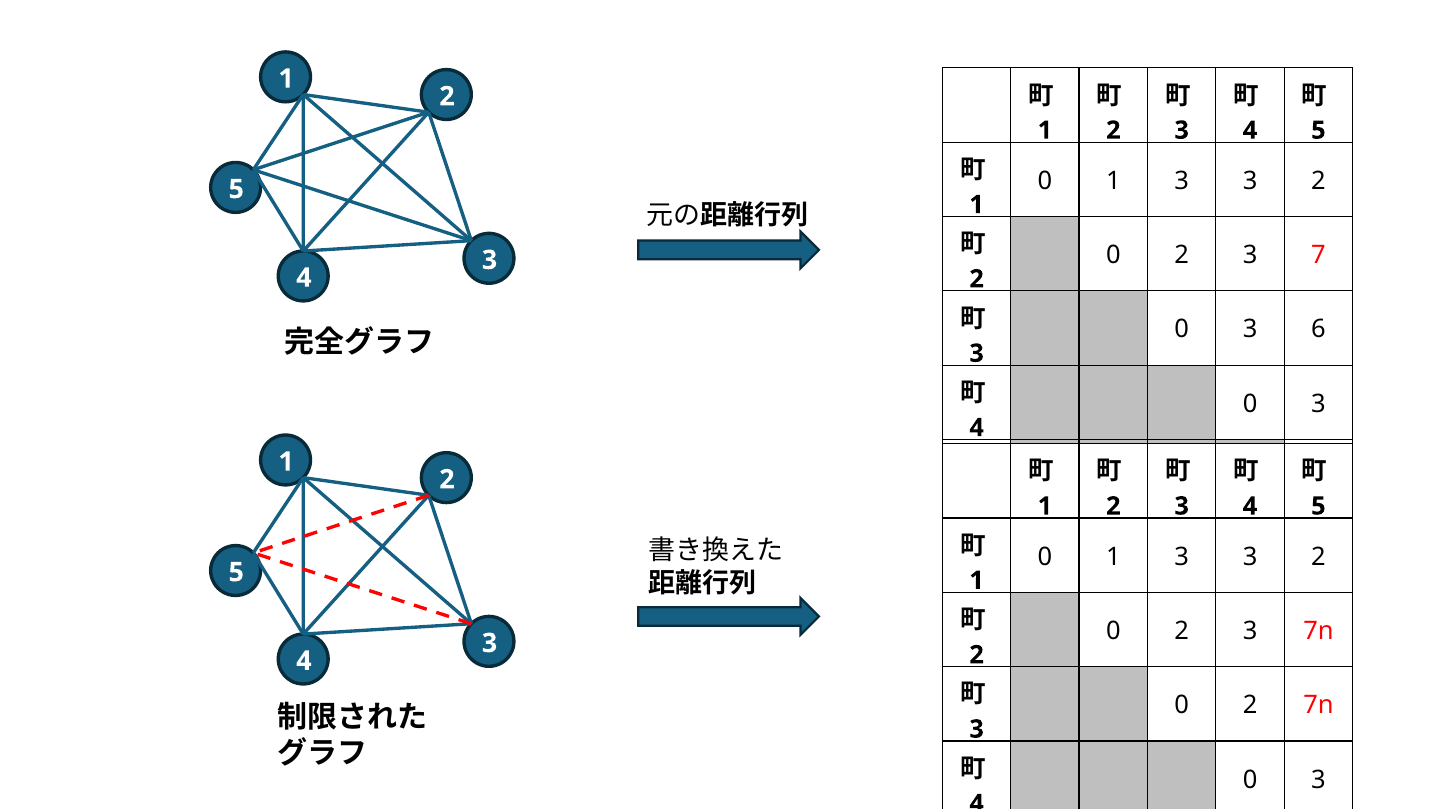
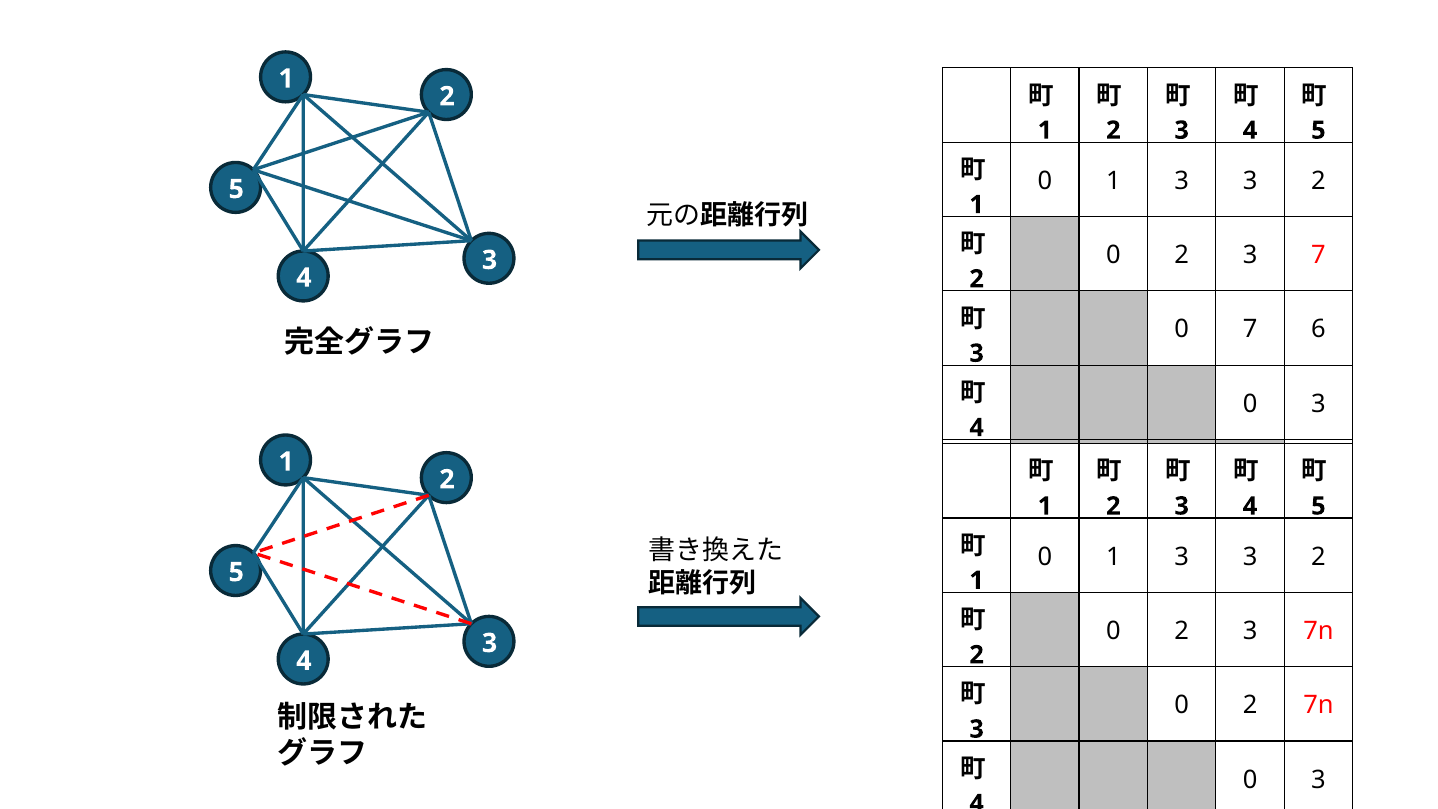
3: 3 -> 7 (1250, 329)
